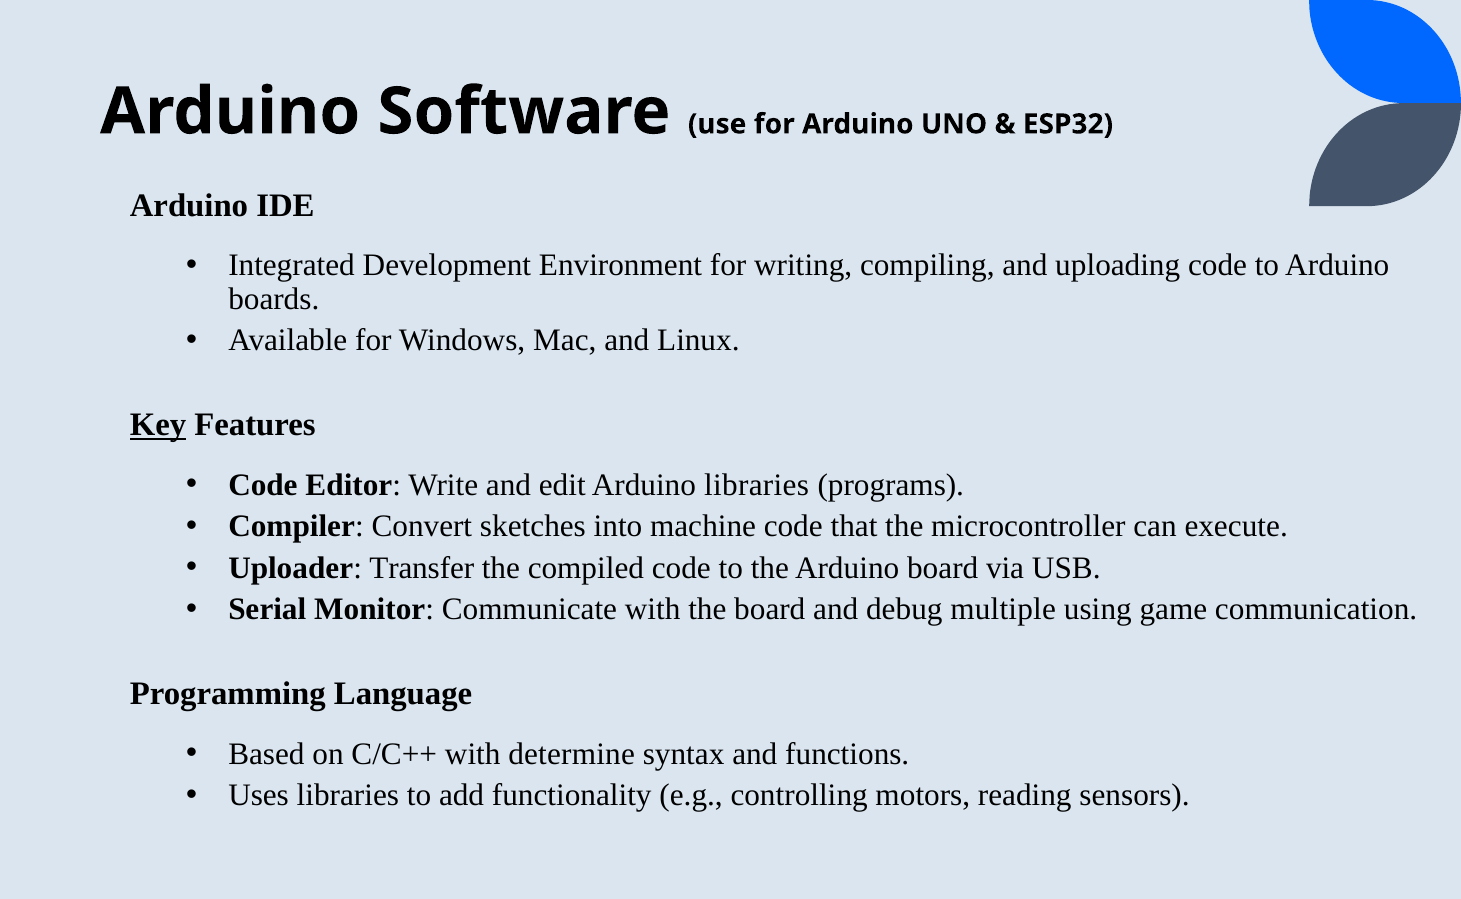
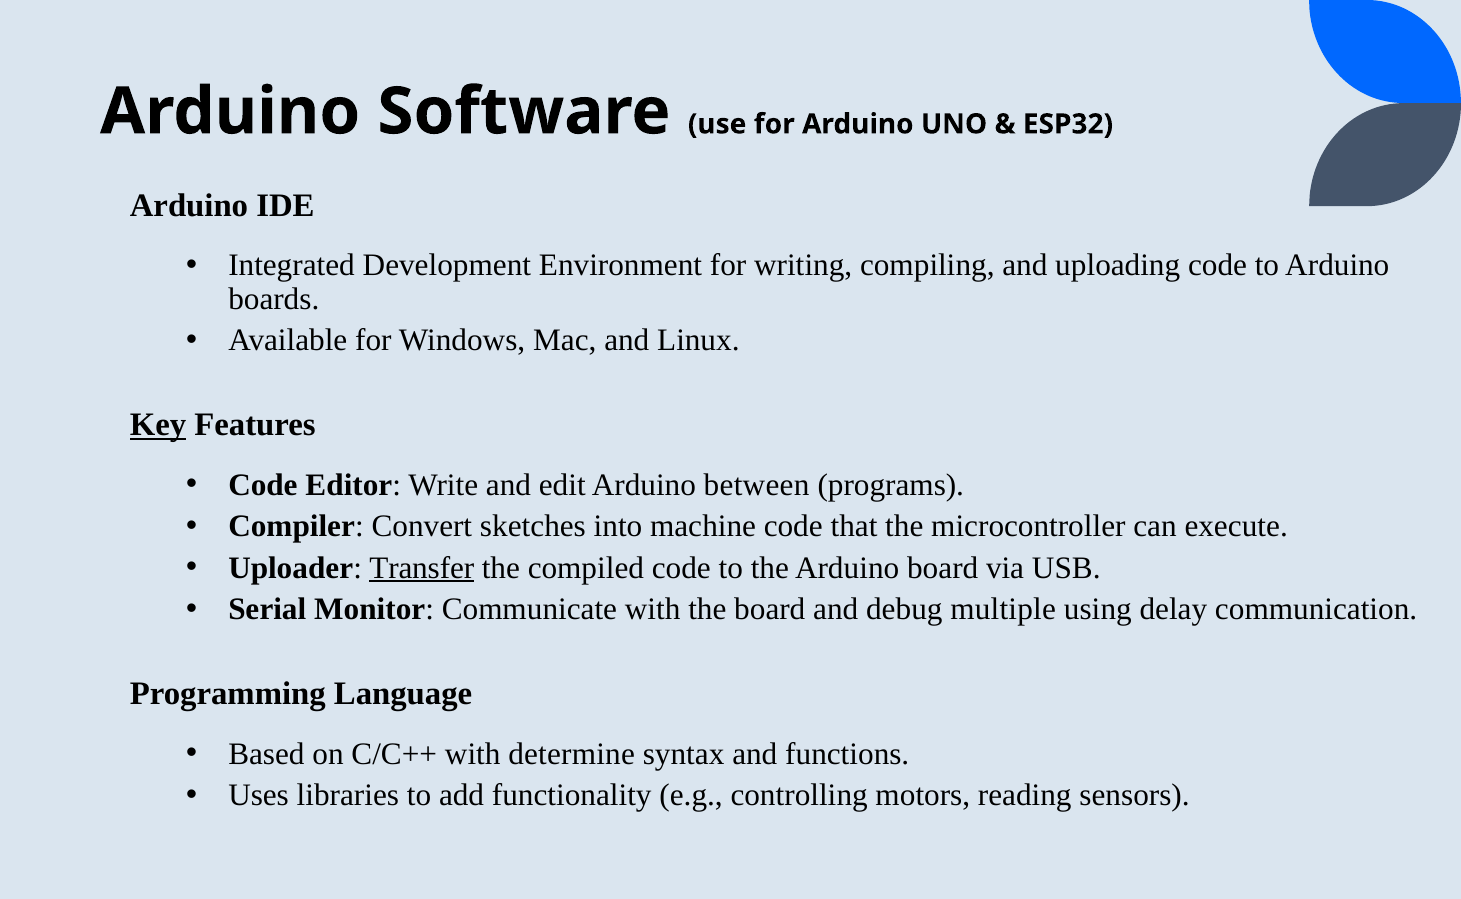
Arduino libraries: libraries -> between (757, 485)
Transfer underline: none -> present (422, 568)
game: game -> delay (1173, 609)
